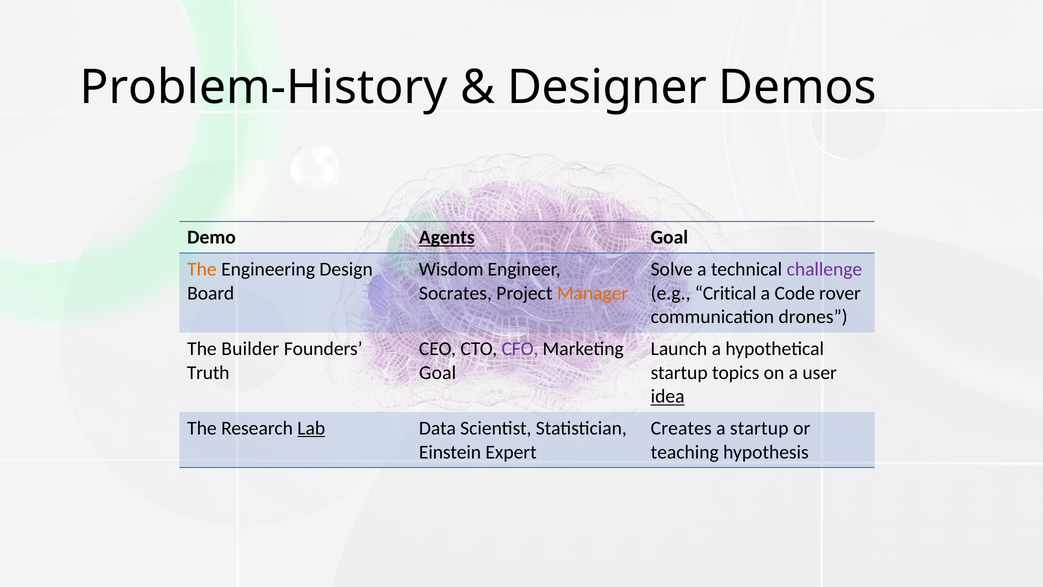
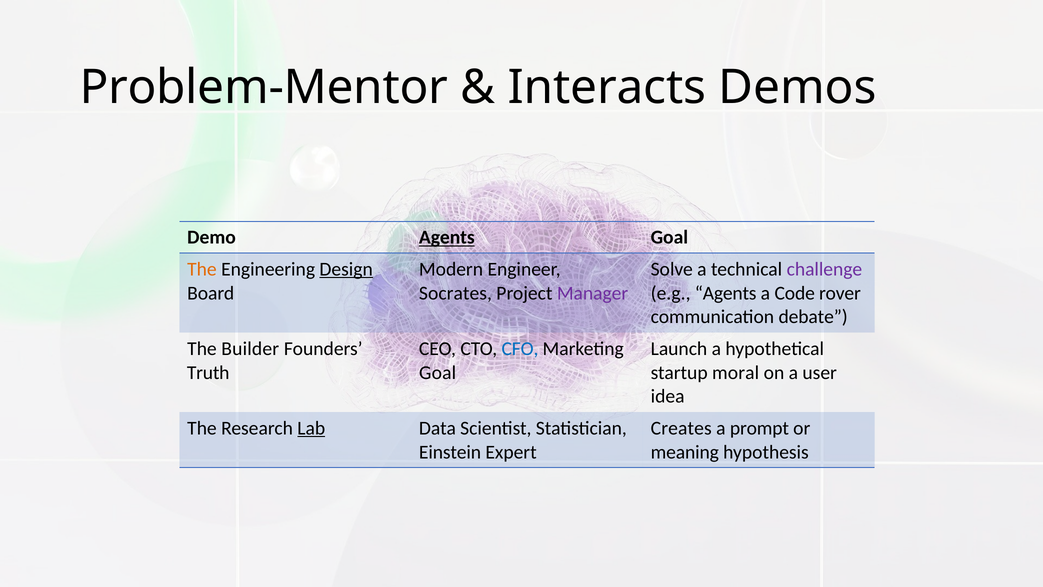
Problem-History: Problem-History -> Problem-Mentor (264, 88)
Designer: Designer -> Interacts (607, 88)
Design underline: none -> present (346, 269)
Wisdom: Wisdom -> Modern (451, 269)
Manager colour: orange -> purple (593, 293)
e.g Critical: Critical -> Agents (726, 293)
drones: drones -> debate (813, 317)
CFO colour: purple -> blue (520, 348)
topics: topics -> moral (736, 372)
idea underline: present -> none (668, 396)
a startup: startup -> prompt (759, 428)
teaching: teaching -> meaning (685, 452)
